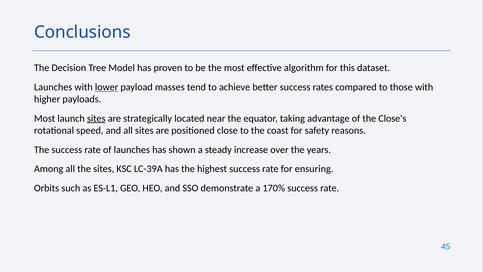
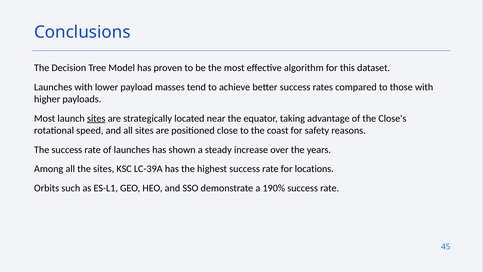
lower underline: present -> none (107, 87)
ensuring: ensuring -> locations (314, 169)
170%: 170% -> 190% (274, 188)
